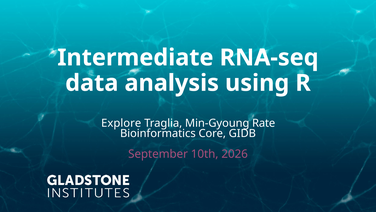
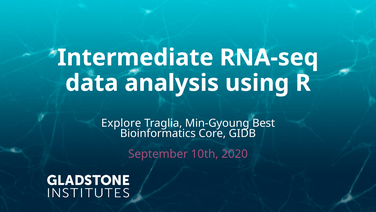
Rate: Rate -> Best (264, 123)
2026: 2026 -> 2020 (235, 154)
